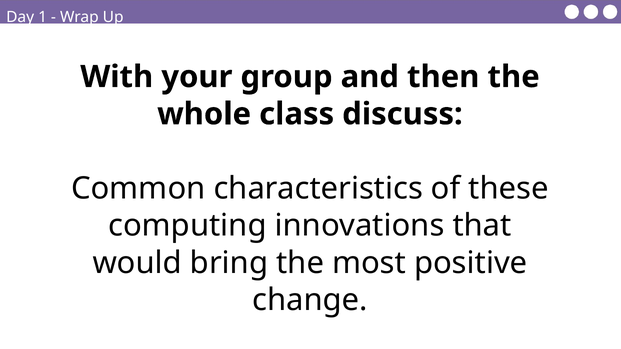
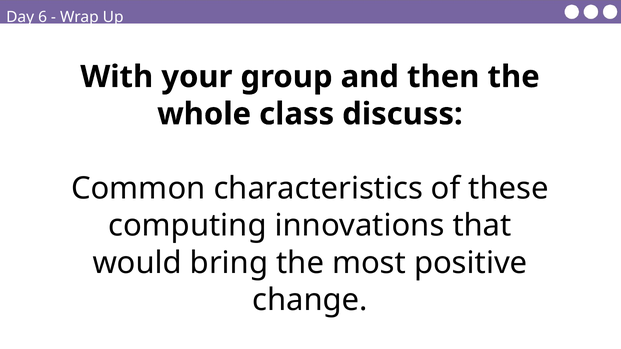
1: 1 -> 6 (43, 17)
